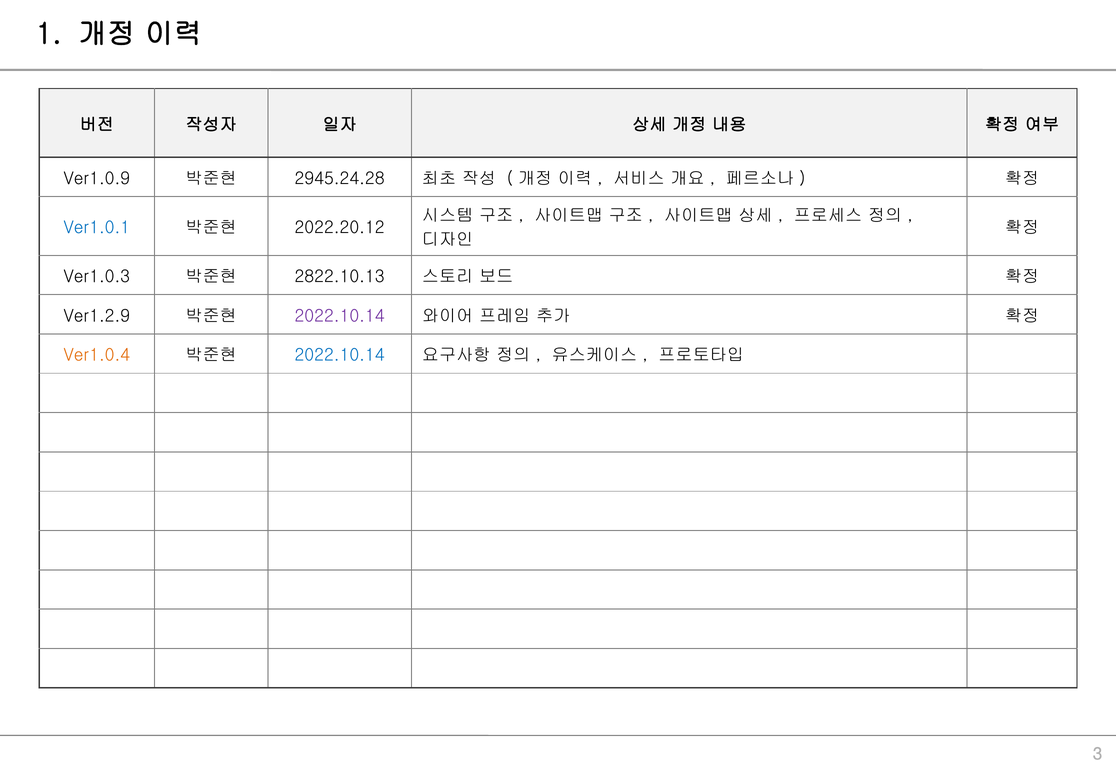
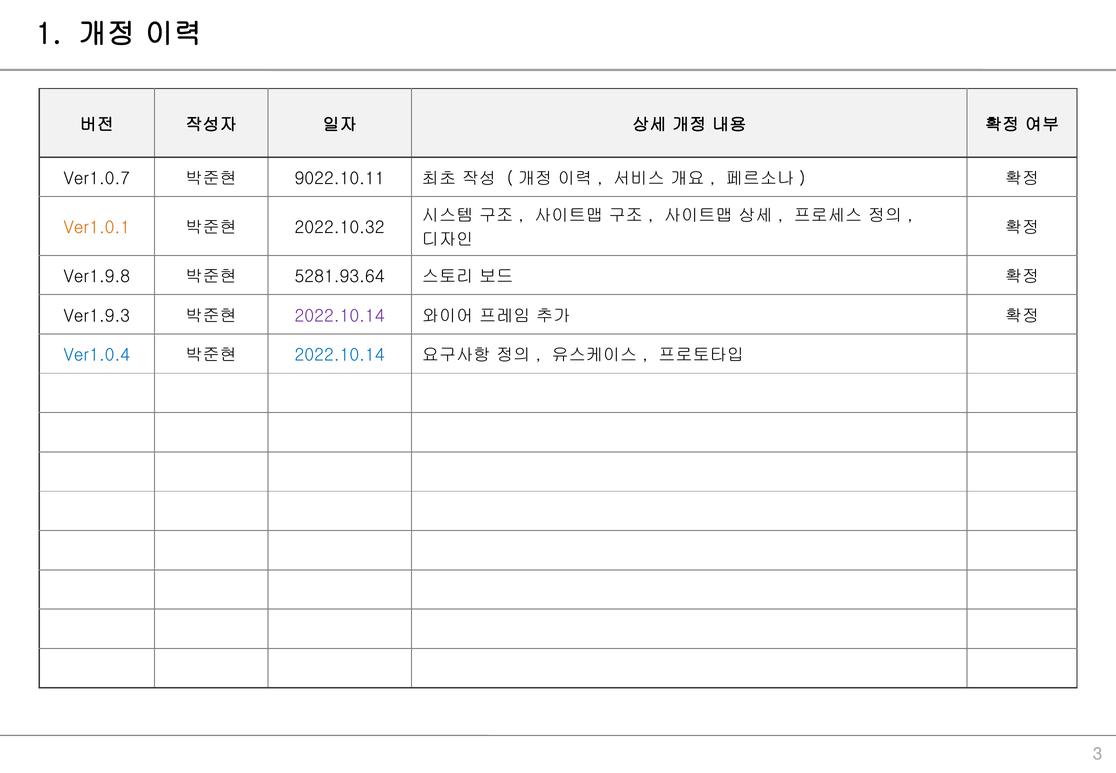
Ver1.0.9: Ver1.0.9 -> Ver1.0.7 (97, 178)
2945.24.28: 2945.24.28 -> 9022.10.11 (340, 178)
Ver1.0.1 colour: blue -> orange (97, 227)
2022.20.12: 2022.20.12 -> 2022.10.32 (340, 227)
Ver1.0.3: Ver1.0.3 -> Ver1.9.8 (97, 276)
2822.10.13: 2822.10.13 -> 5281.93.64 (340, 276)
Ver1.2.9: Ver1.2.9 -> Ver1.9.3 (97, 316)
Ver1.0.4 colour: orange -> blue (97, 355)
